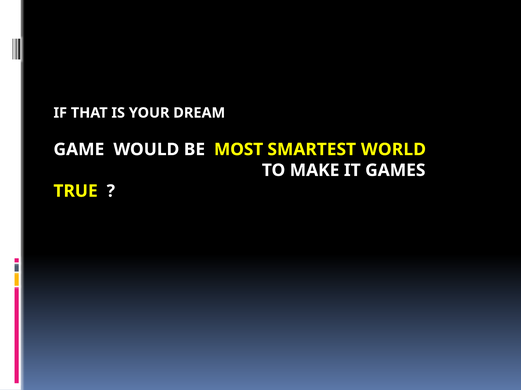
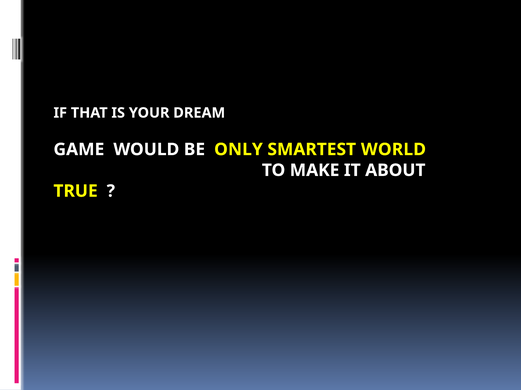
MOST: MOST -> ONLY (238, 150)
GAMES: GAMES -> ABOUT (395, 171)
